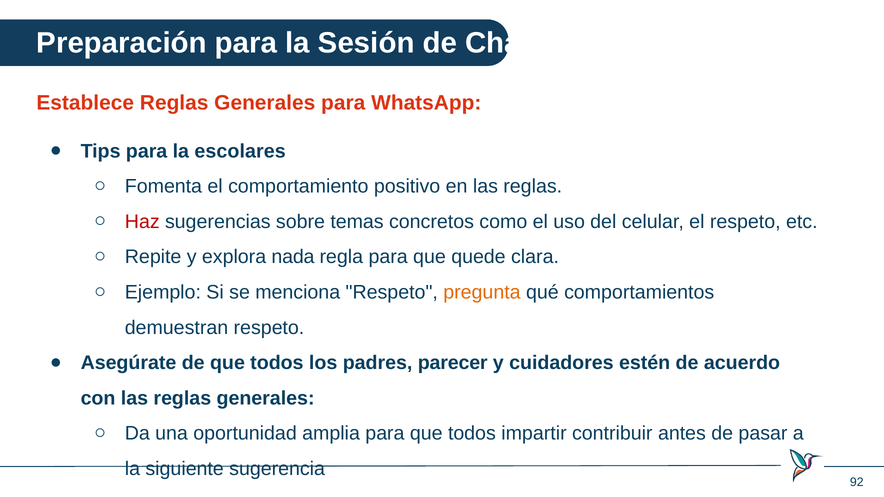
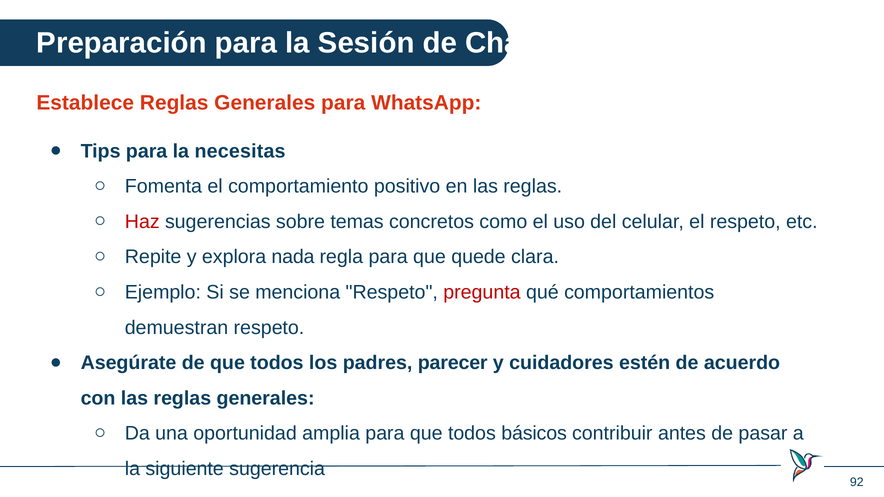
escolares: escolares -> necesitas (240, 151)
pregunta colour: orange -> red (482, 292)
impartir: impartir -> básicos (534, 434)
